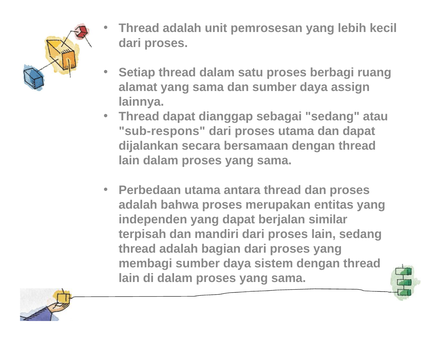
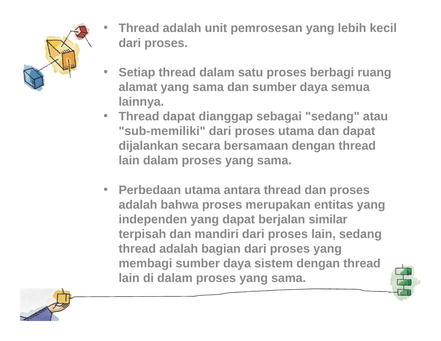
assign: assign -> semua (350, 87)
sub-respons: sub-respons -> sub-memiliki (162, 131)
